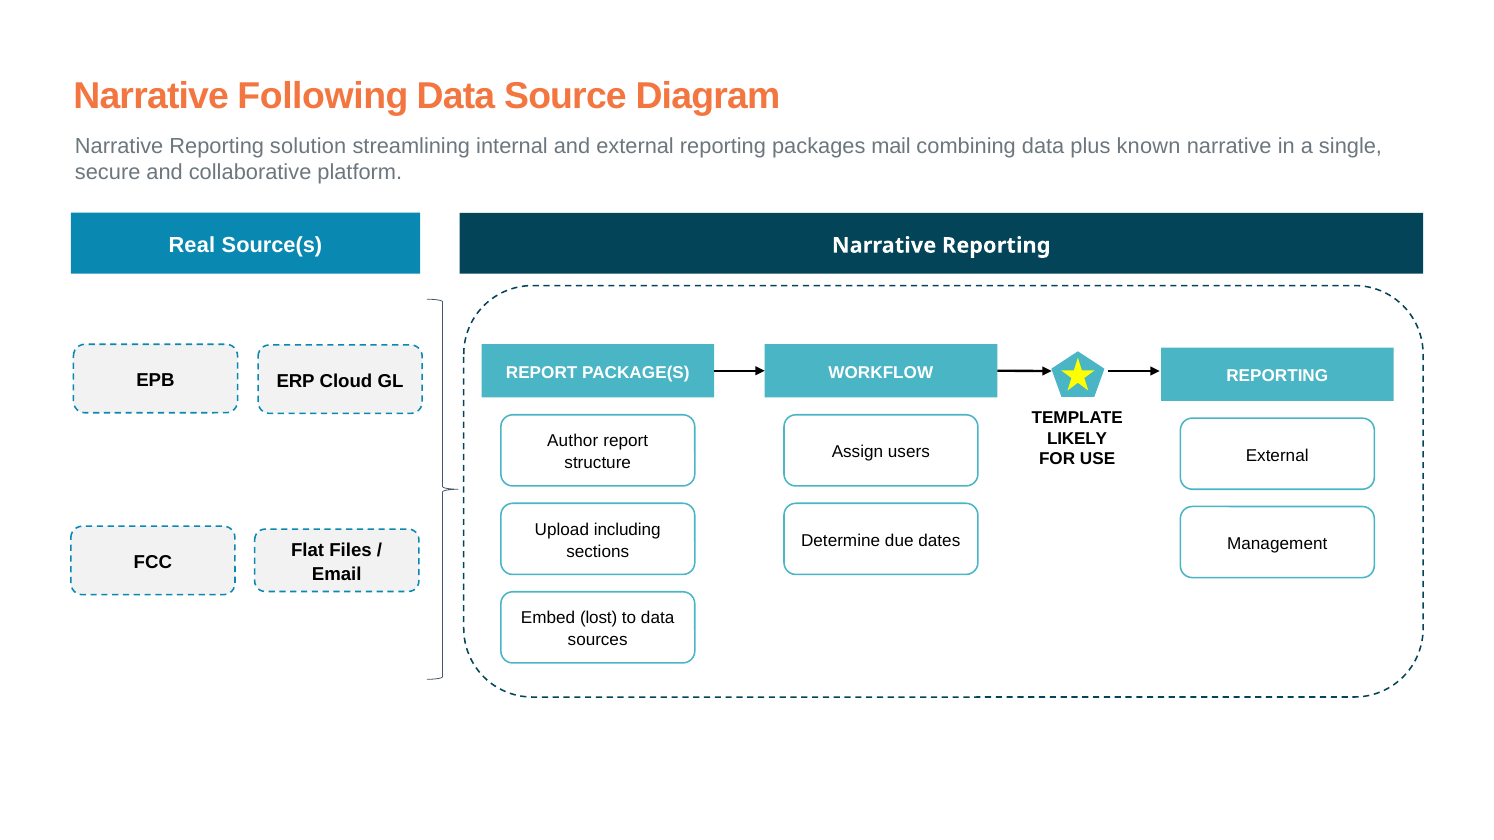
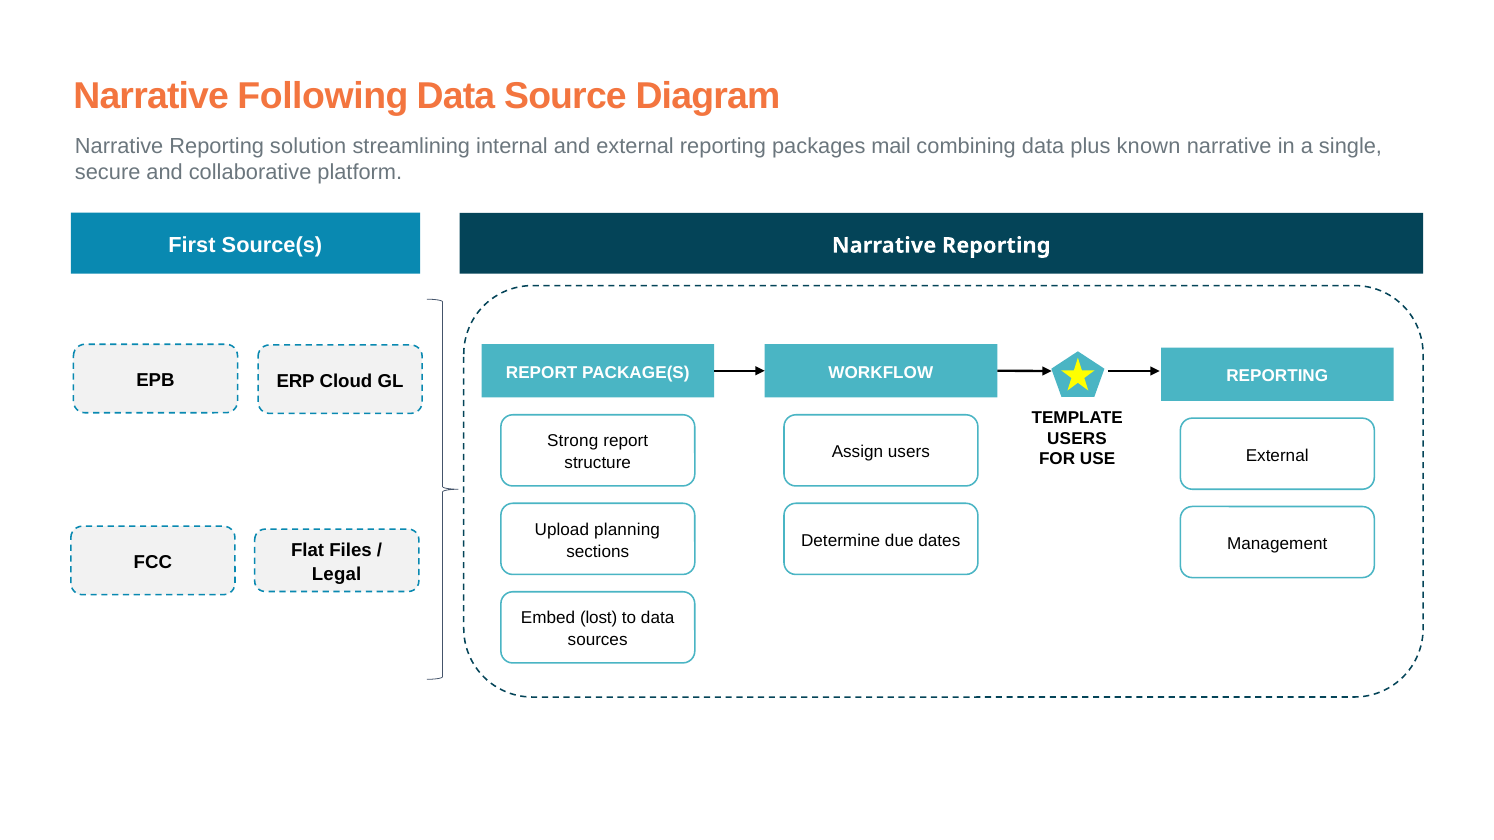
Real: Real -> First (192, 246)
LIKELY: LIKELY -> USERS (1077, 439)
Author: Author -> Strong (573, 441)
including: including -> planning (627, 530)
Email: Email -> Legal (337, 574)
